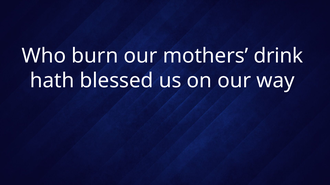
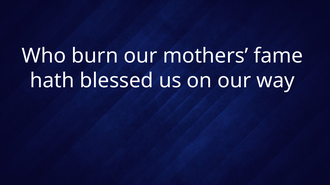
drink: drink -> fame (278, 56)
